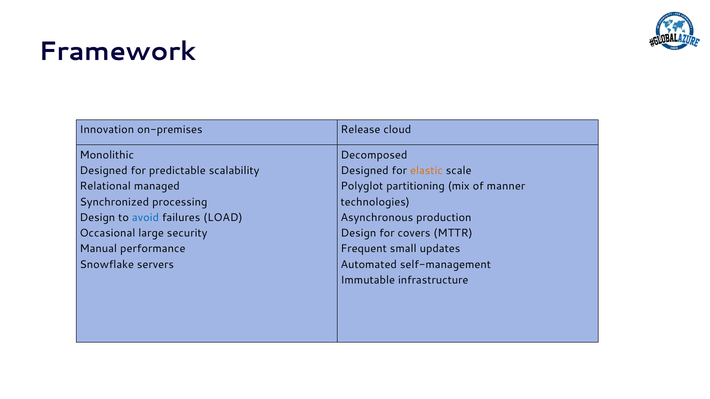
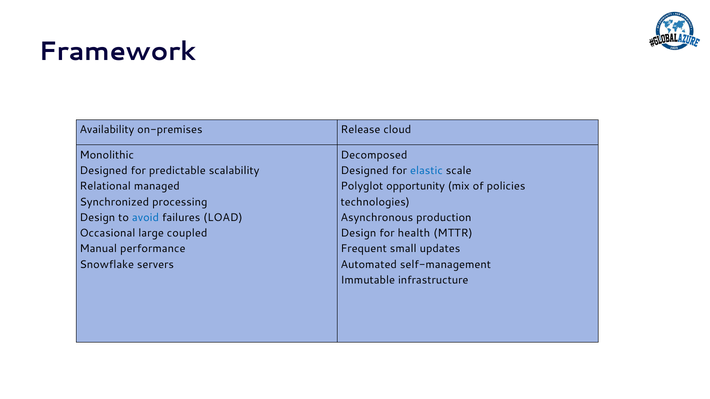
Innovation: Innovation -> Availability (107, 130)
elastic colour: orange -> blue (426, 171)
partitioning: partitioning -> opportunity (416, 186)
manner: manner -> policies (506, 186)
security: security -> coupled (187, 233)
covers: covers -> health (414, 233)
